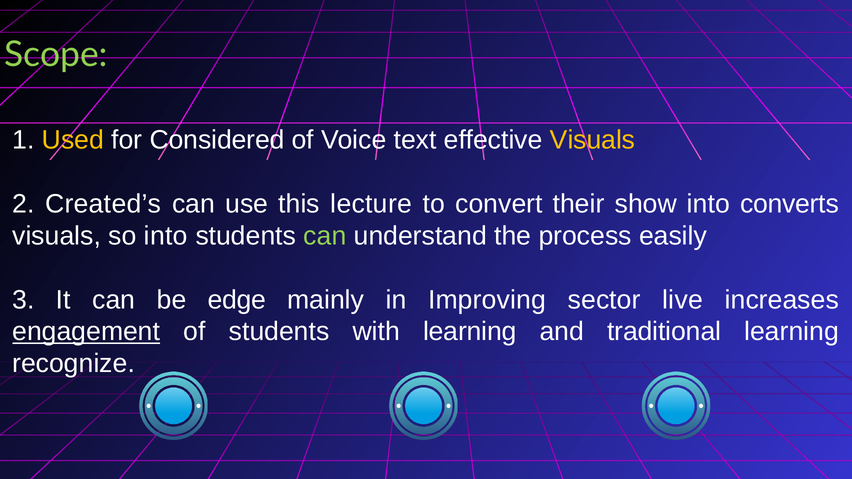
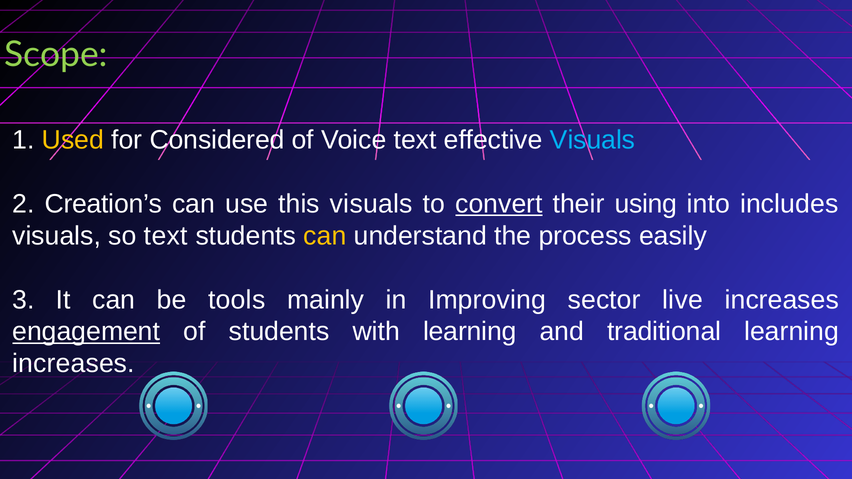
Visuals colour: yellow -> light blue (593, 140)
Created’s: Created’s -> Creation’s (103, 204)
this lecture: lecture -> visuals (371, 204)
convert underline: none -> present (499, 204)
show: show -> using (646, 204)
converts: converts -> includes (789, 204)
so into: into -> text (166, 236)
can colour: light green -> yellow (325, 236)
edge: edge -> tools (237, 300)
recognize: recognize -> increases (74, 364)
